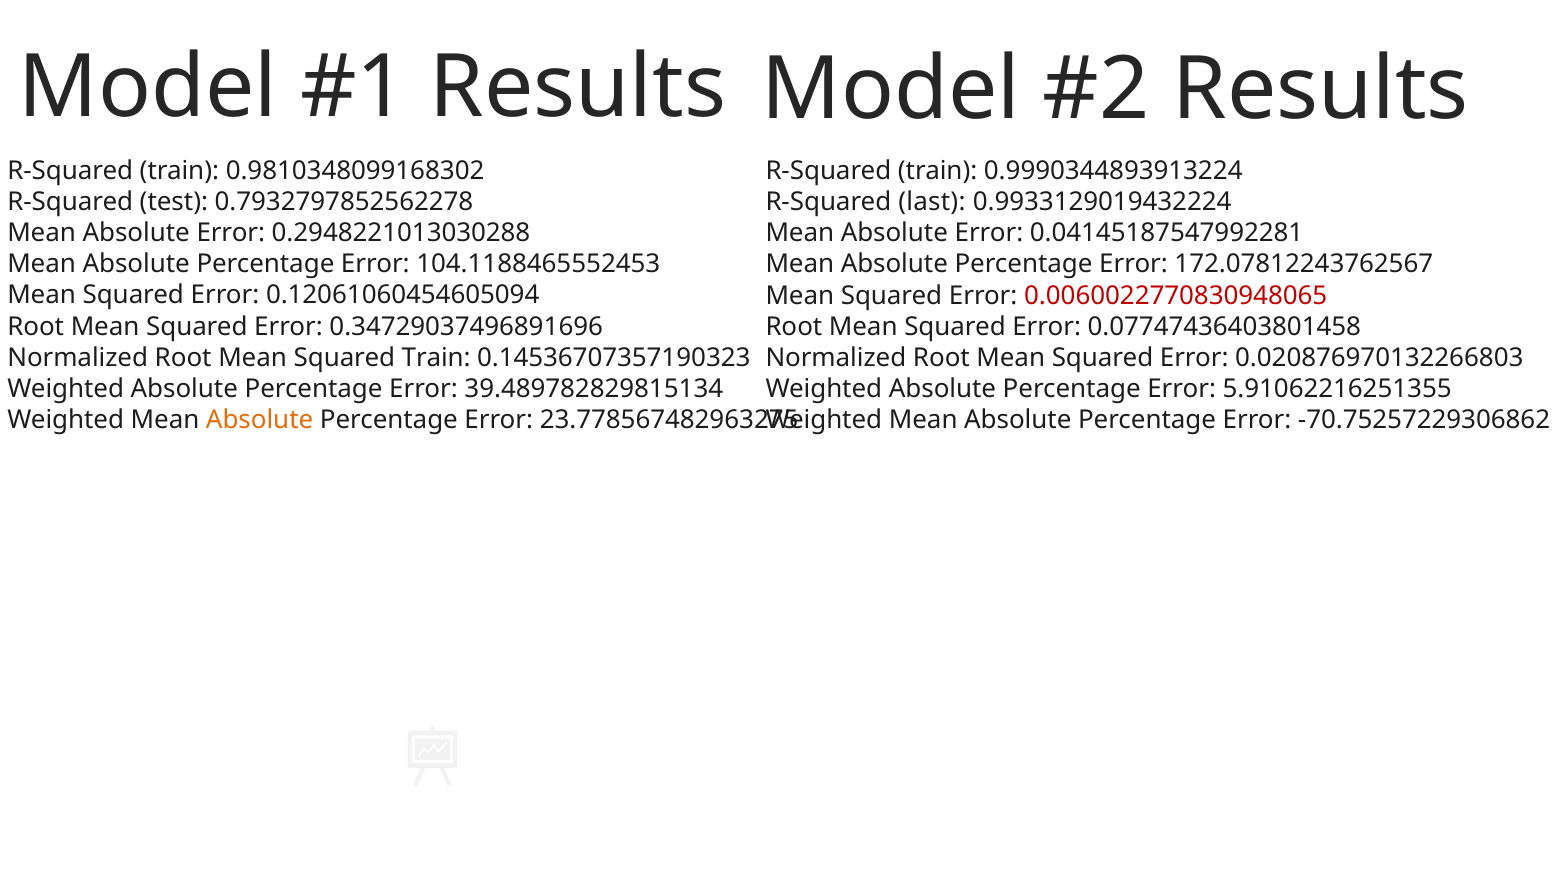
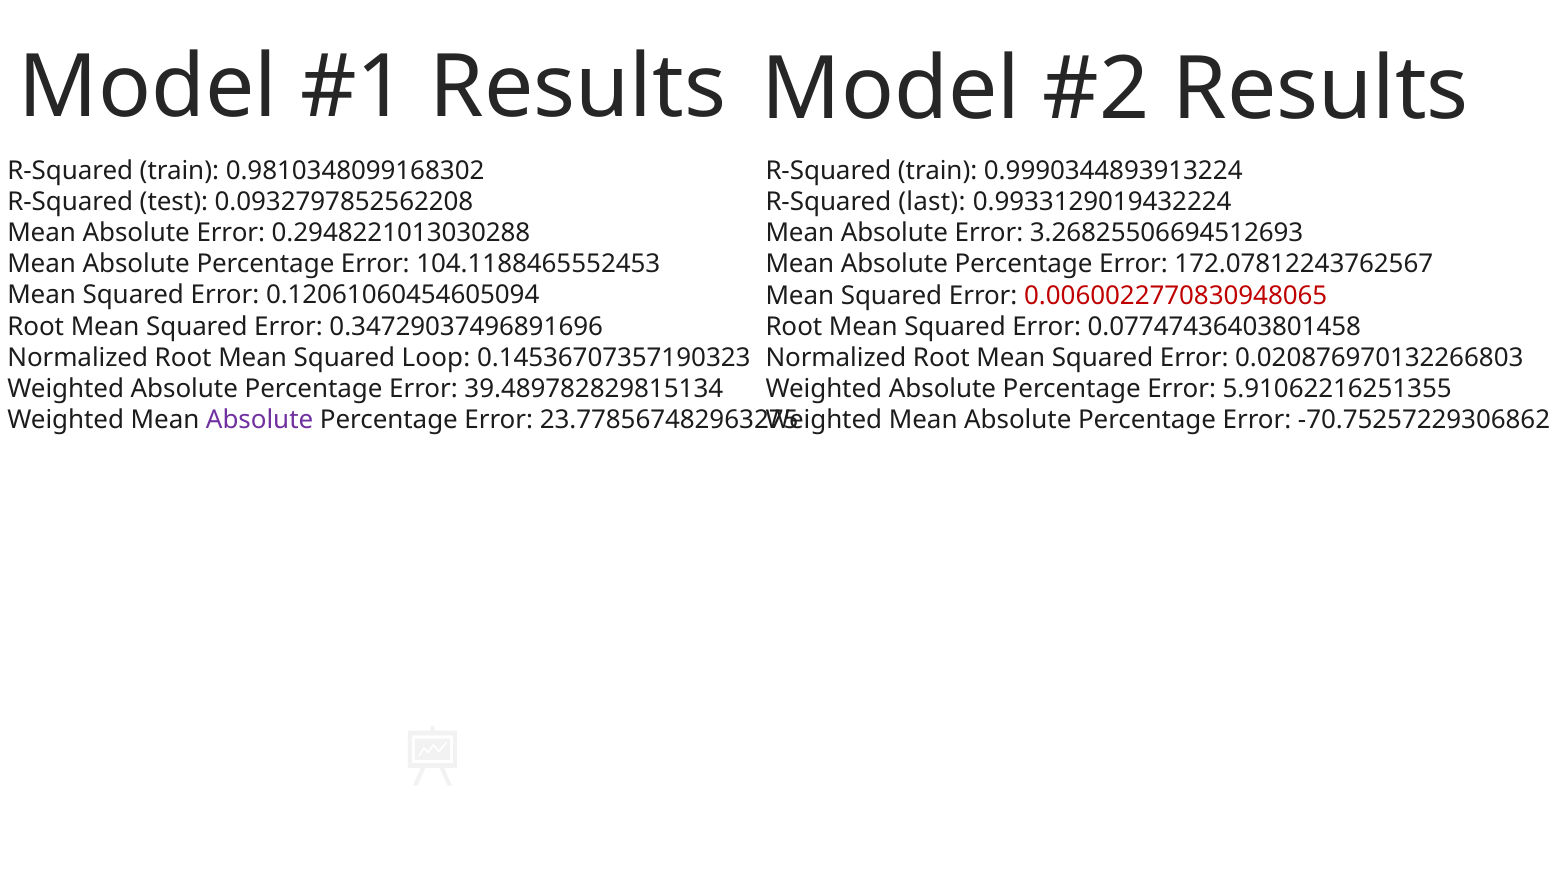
0.7932797852562278: 0.7932797852562278 -> 0.0932797852562208 (344, 202)
0.04145187547992281: 0.04145187547992281 -> 3.26825506694512693 (1167, 233)
Squared Train: Train -> Loop (436, 358)
Absolute colour: orange -> purple (260, 420)
